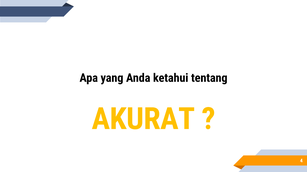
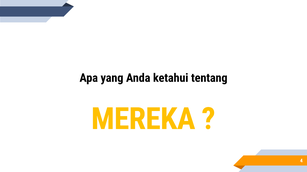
AKURAT: AKURAT -> MEREKA (143, 119)
